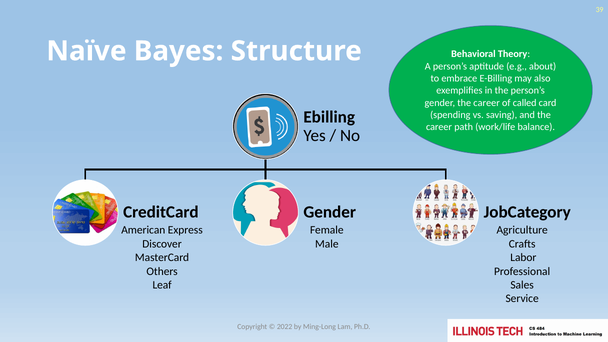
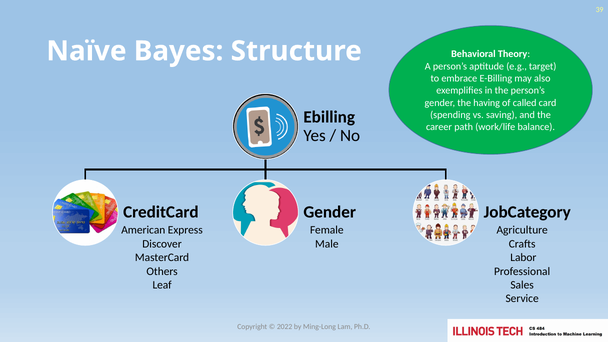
about: about -> target (543, 66)
gender the career: career -> having (487, 103)
